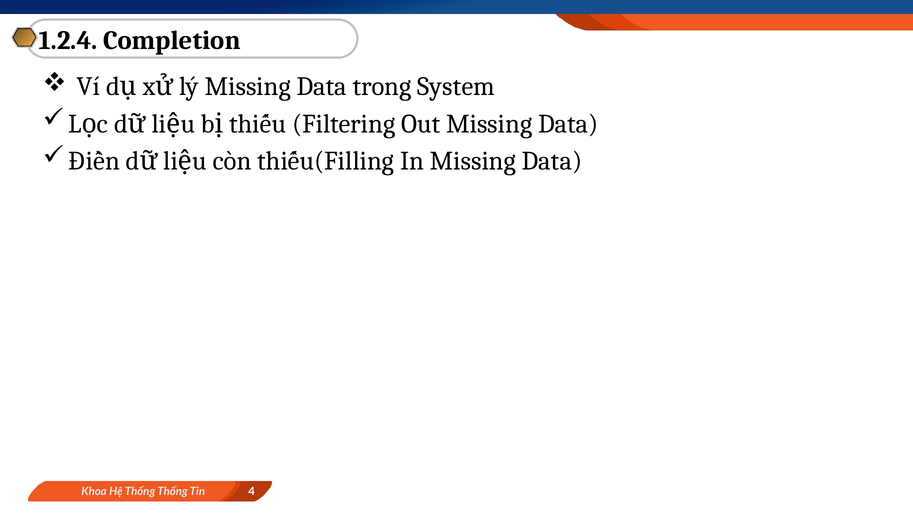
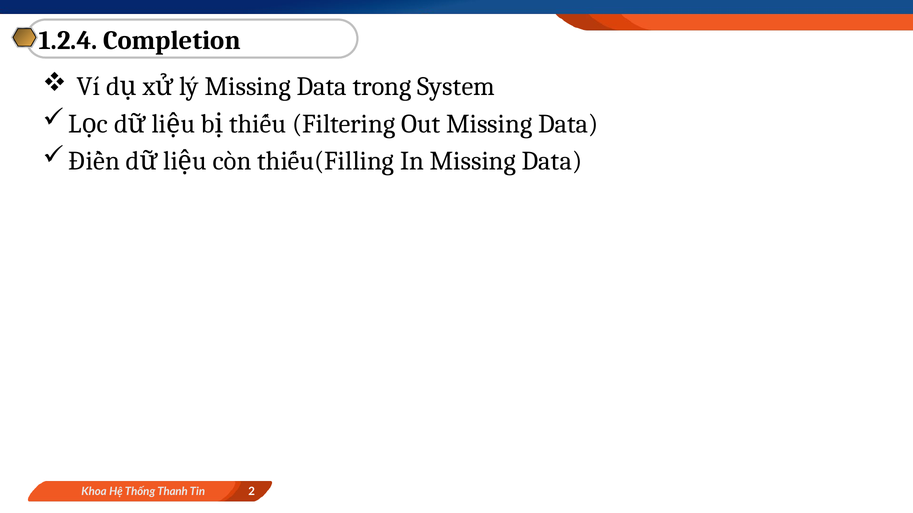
Thống Thống: Thống -> Thanh (173, 492)
4: 4 -> 2 (252, 492)
